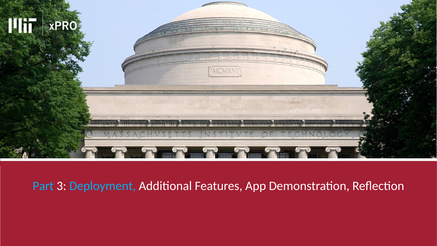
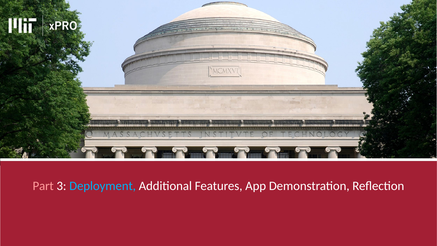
Part colour: light blue -> pink (43, 186)
